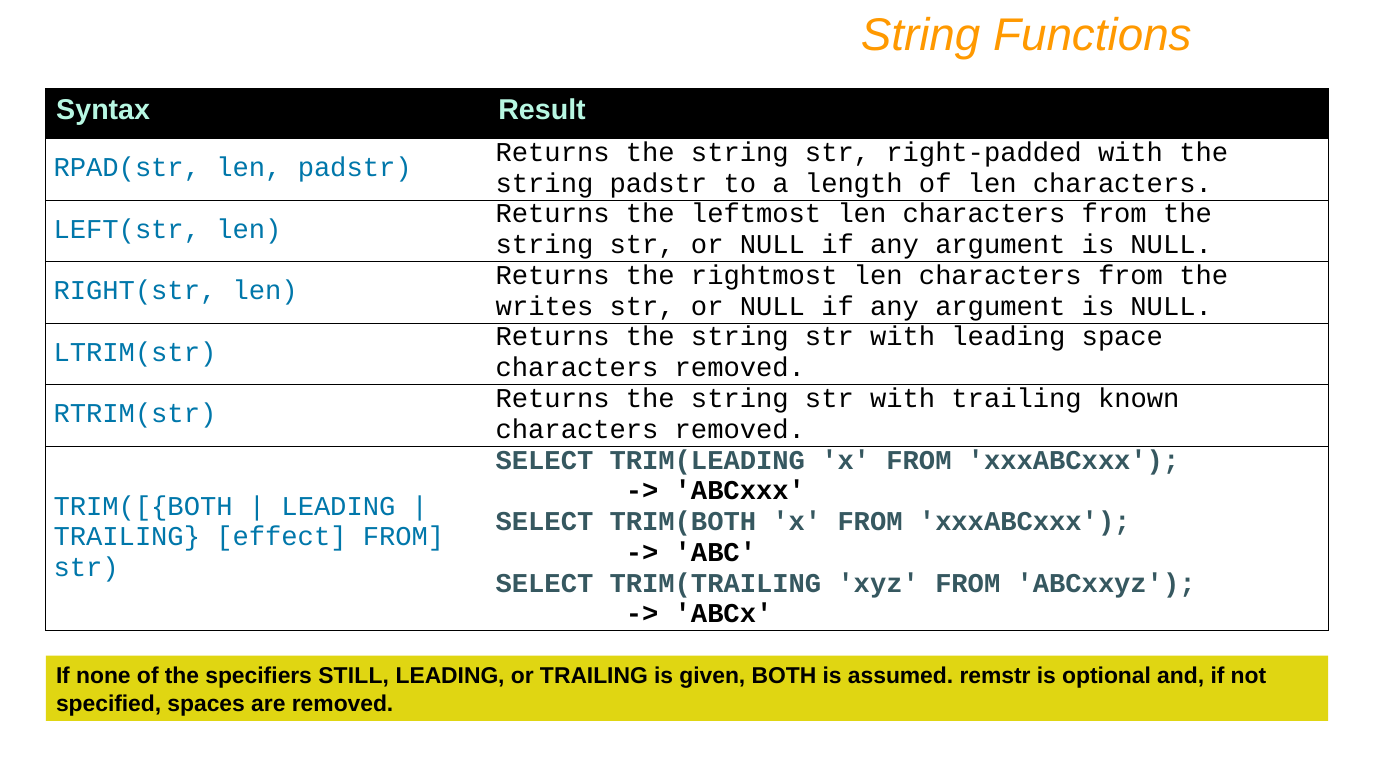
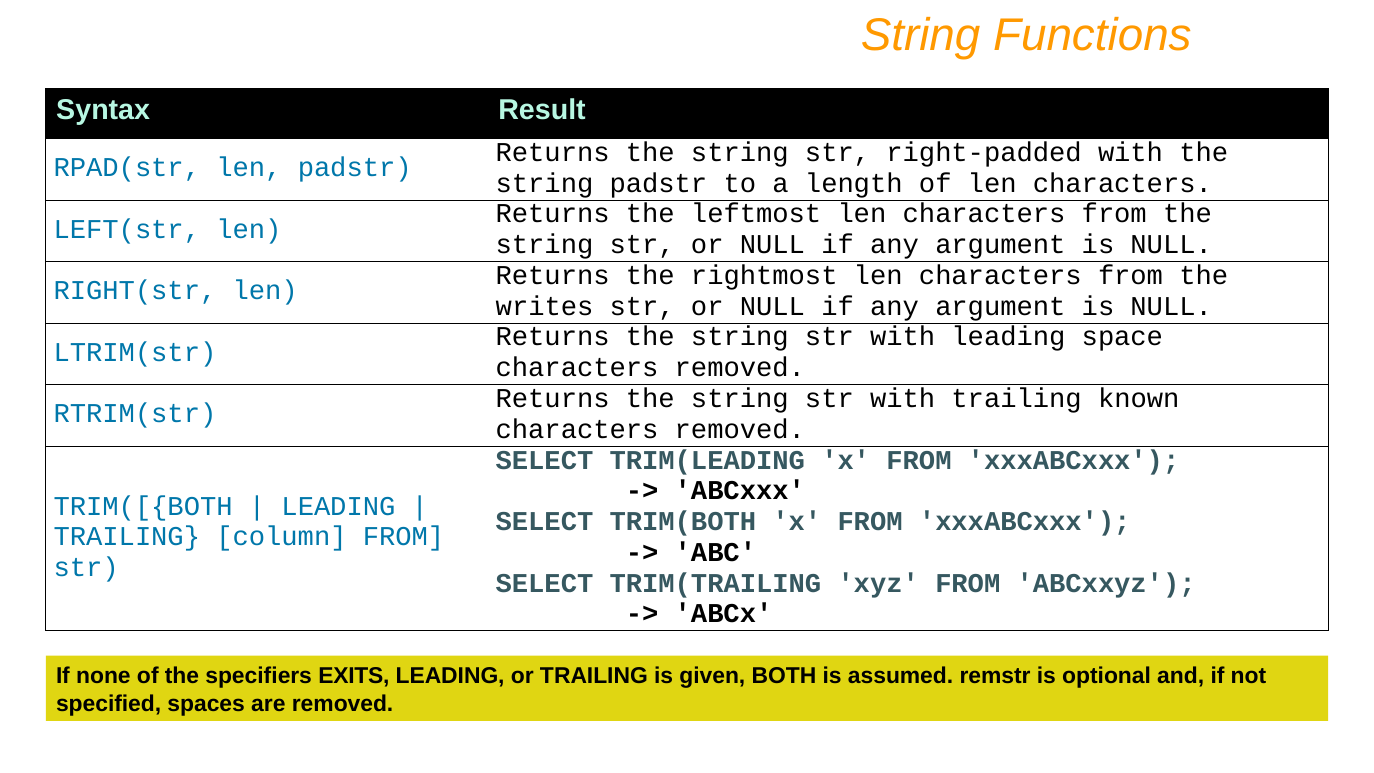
effect: effect -> column (281, 537)
STILL: STILL -> EXITS (354, 676)
